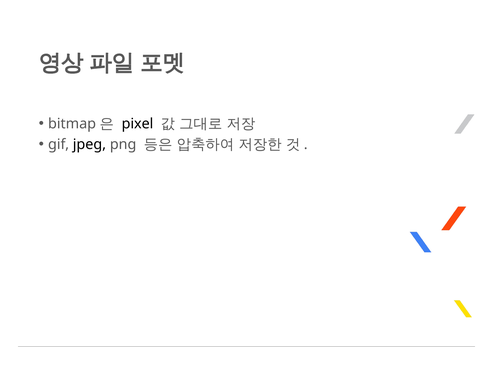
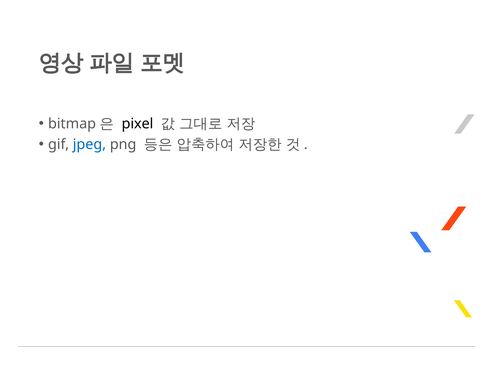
jpeg colour: black -> blue (89, 144)
